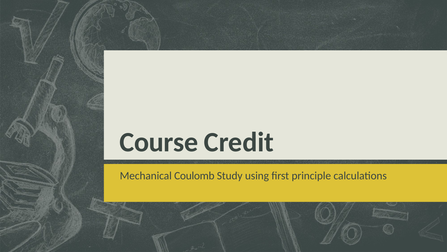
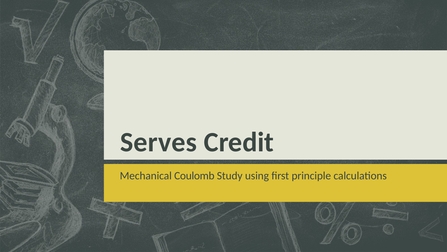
Course: Course -> Serves (159, 142)
